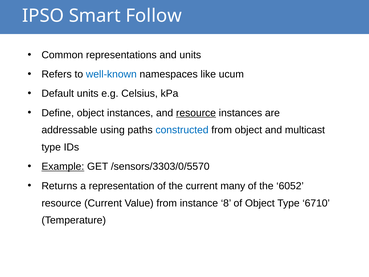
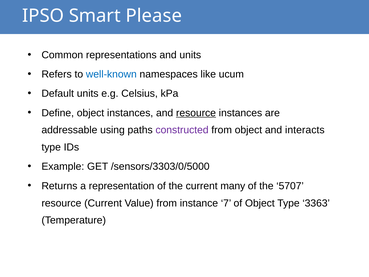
Follow: Follow -> Please (154, 16)
constructed colour: blue -> purple (182, 130)
multicast: multicast -> interacts (305, 130)
Example underline: present -> none (63, 166)
/sensors/3303/0/5570: /sensors/3303/0/5570 -> /sensors/3303/0/5000 (160, 166)
6052: 6052 -> 5707 (290, 186)
8: 8 -> 7 (226, 203)
6710: 6710 -> 3363 (316, 203)
